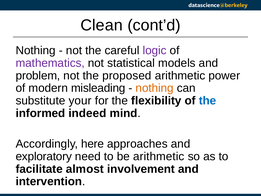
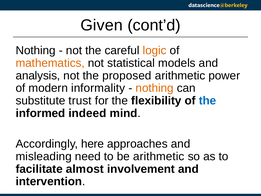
Clean: Clean -> Given (102, 25)
logic colour: purple -> orange (155, 50)
mathematics colour: purple -> orange (50, 63)
problem: problem -> analysis (38, 75)
misleading: misleading -> informality (98, 88)
your: your -> trust (80, 101)
exploratory: exploratory -> misleading (44, 156)
